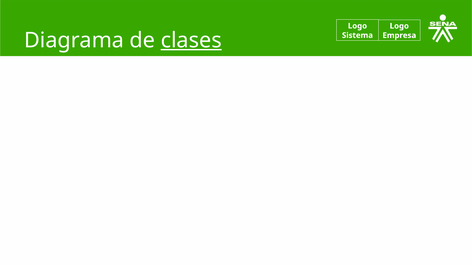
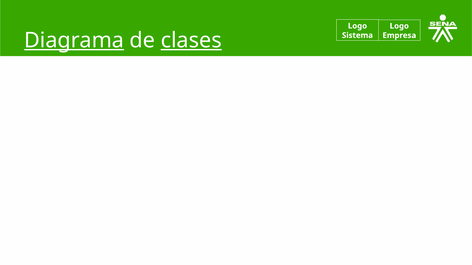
Diagrama underline: none -> present (74, 40)
